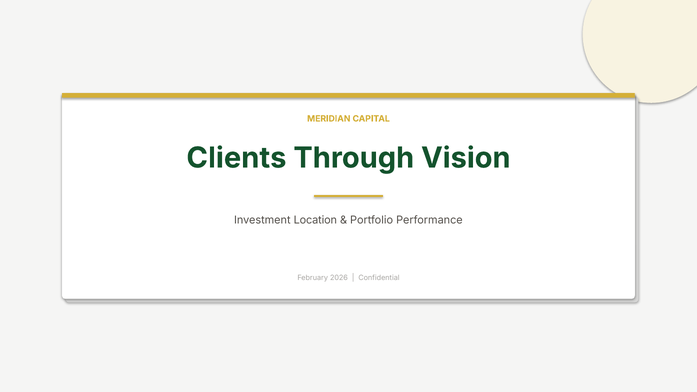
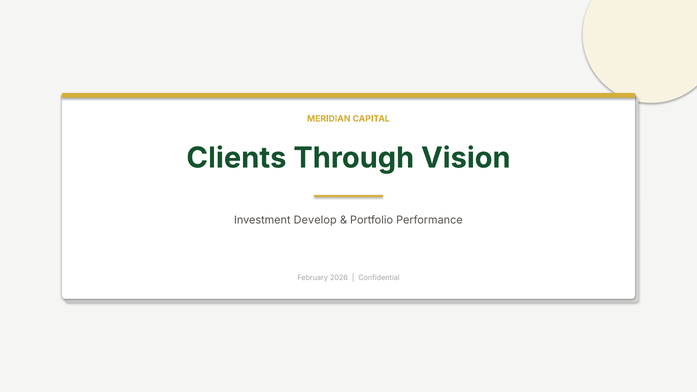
Location: Location -> Develop (315, 220)
